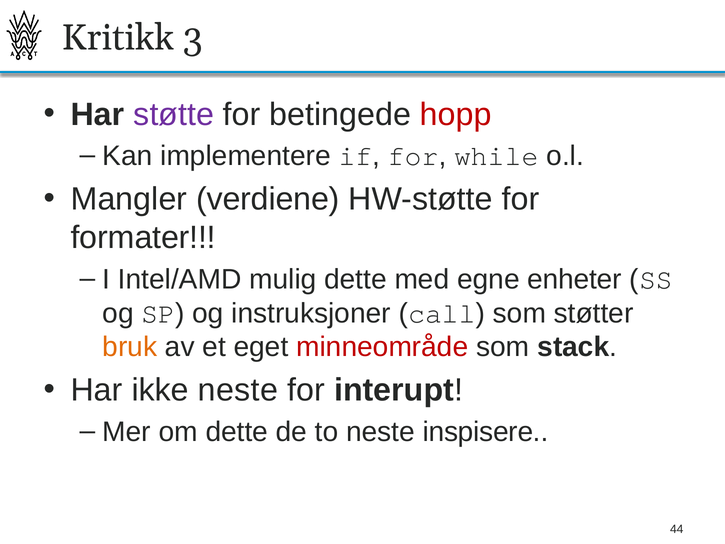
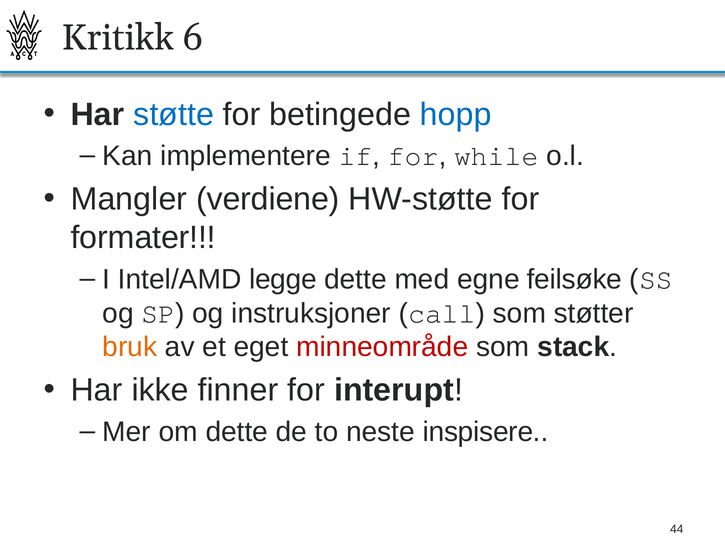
3: 3 -> 6 (193, 38)
støtte colour: purple -> blue (174, 114)
hopp colour: red -> blue (456, 114)
mulig: mulig -> legge (283, 279)
enheter: enheter -> feilsøke (575, 279)
ikke neste: neste -> finner (238, 390)
